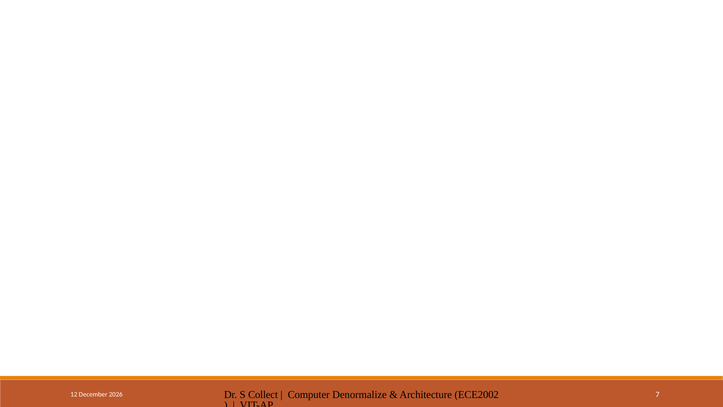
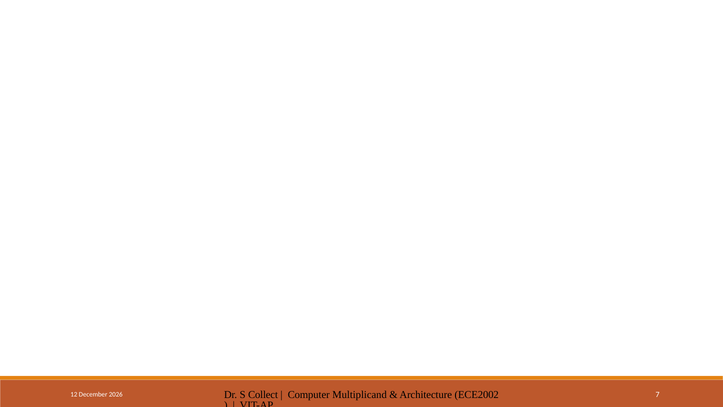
Denormalize: Denormalize -> Multiplicand (360, 395)
